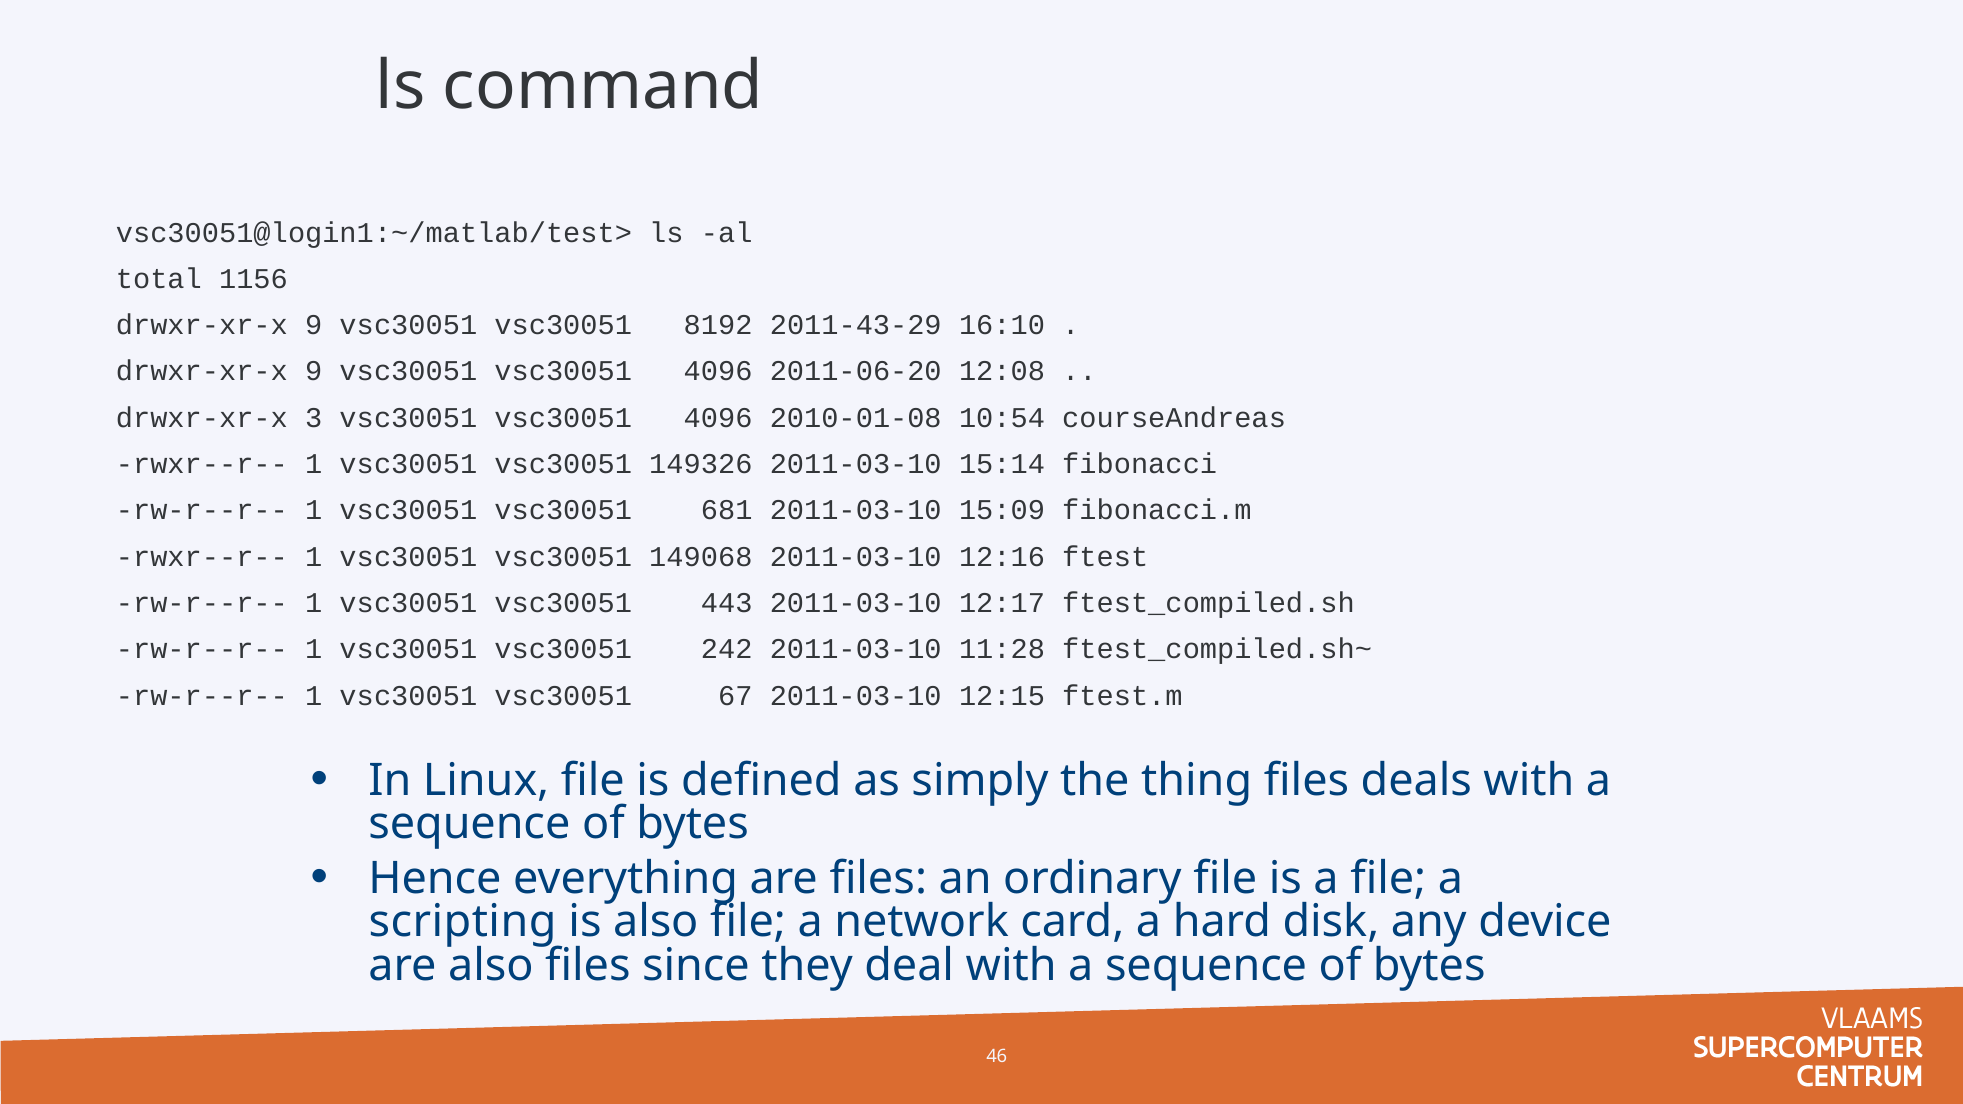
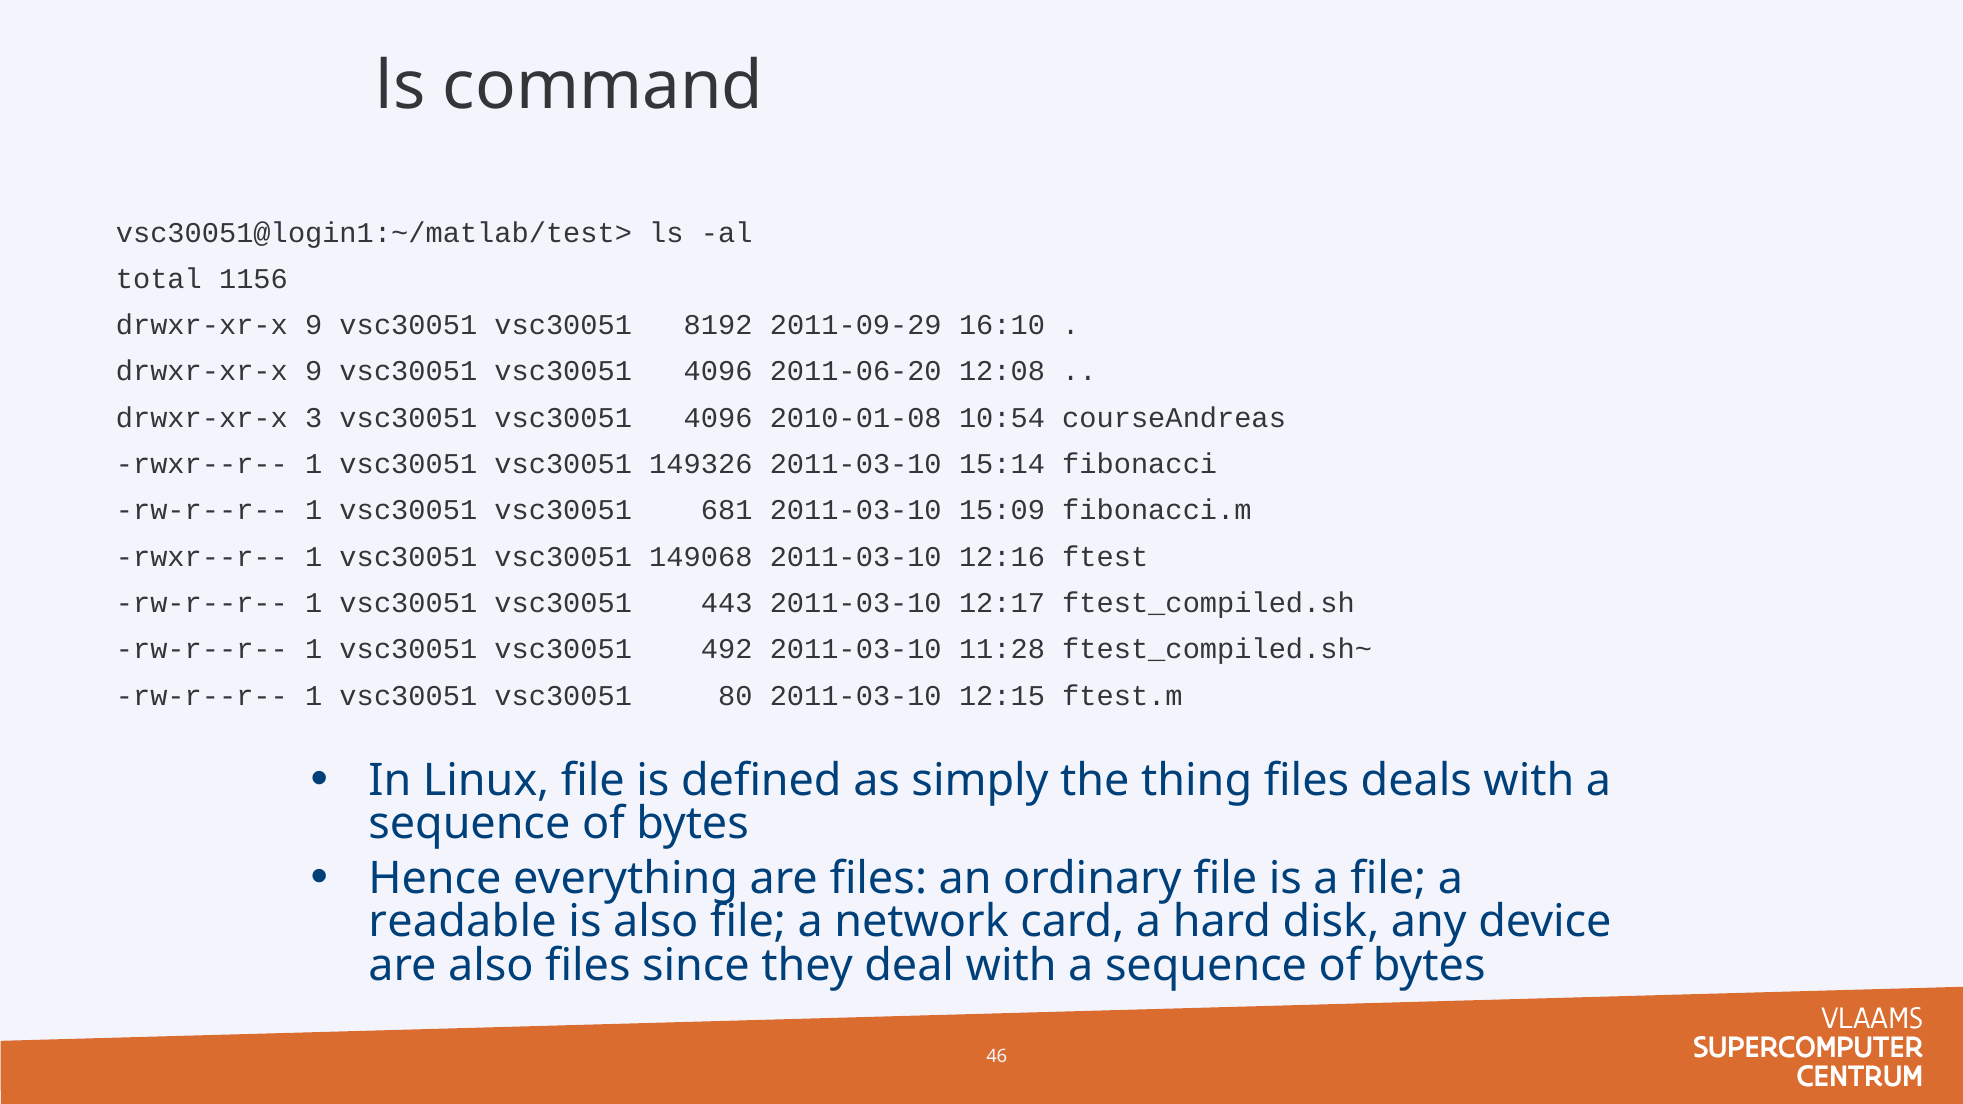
2011-43-29: 2011-43-29 -> 2011-09-29 (856, 325)
242: 242 -> 492 (727, 649)
67: 67 -> 80 (735, 696)
scripting: scripting -> readable (463, 922)
